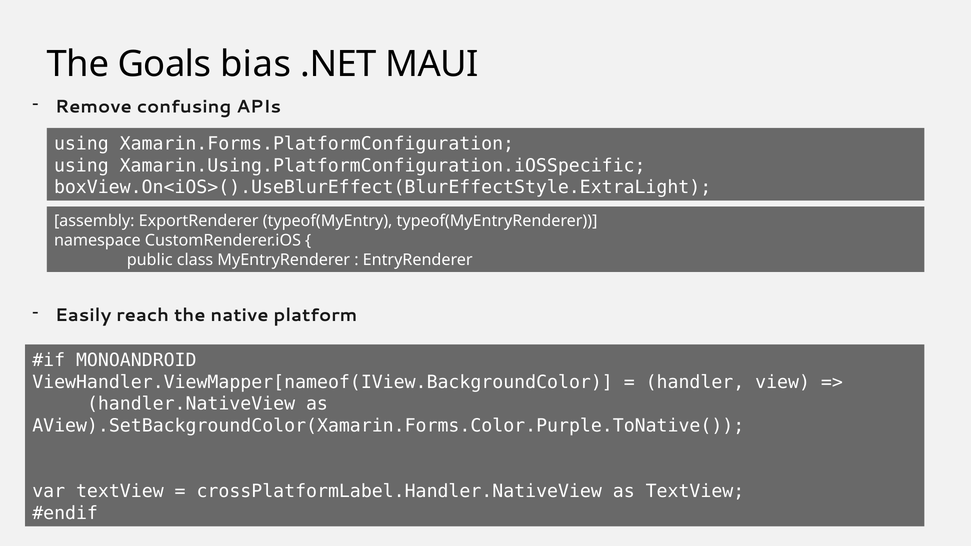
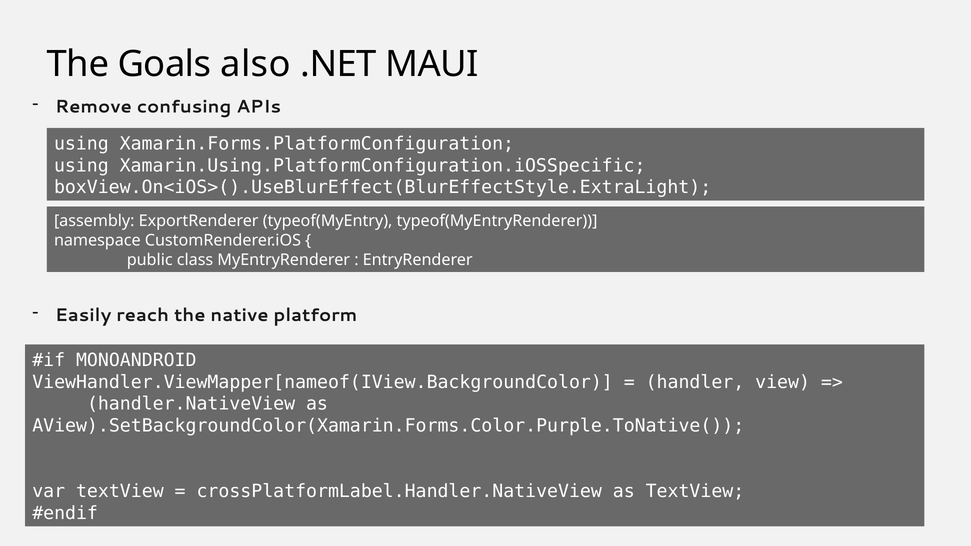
bias: bias -> also (256, 64)
